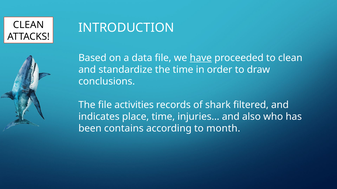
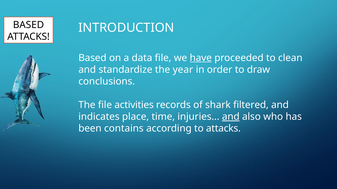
CLEAN: CLEAN -> BASED (28, 25)
the time: time -> year (183, 70)
and underline: none -> present (231, 117)
to month: month -> attacks (223, 129)
